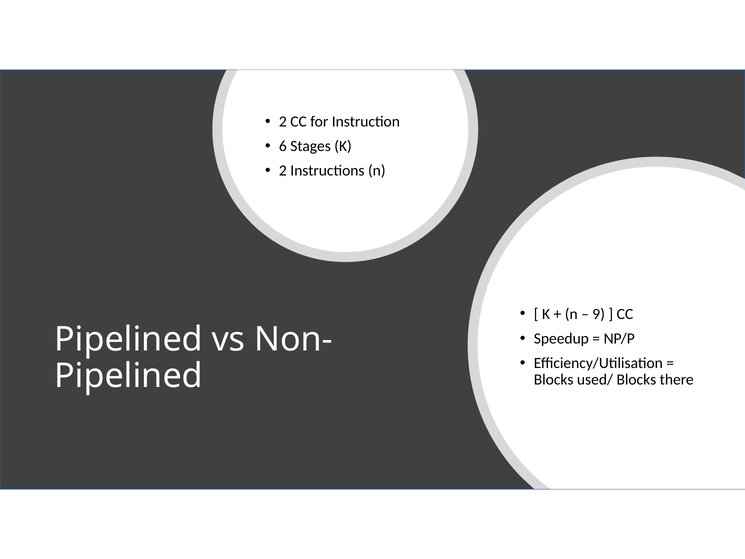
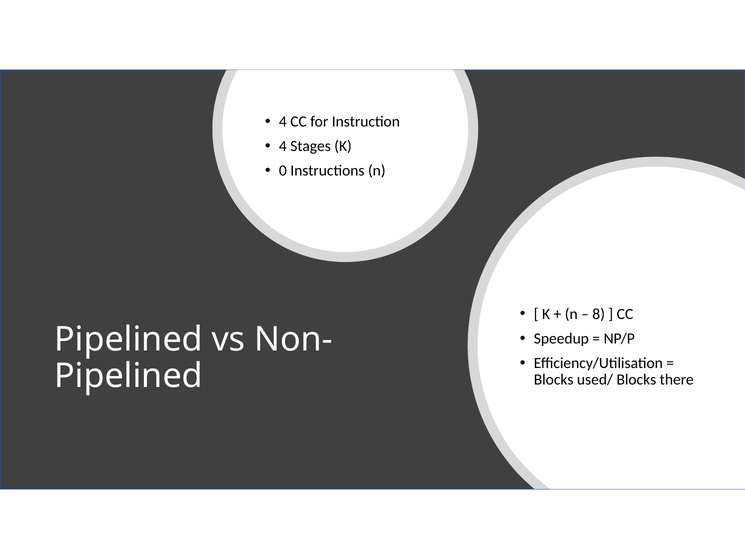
2: 2 -> 4 (283, 122)
6: 6 -> 4 (283, 146)
2: 2 -> 0 (283, 171)
9: 9 -> 8 (599, 314)
